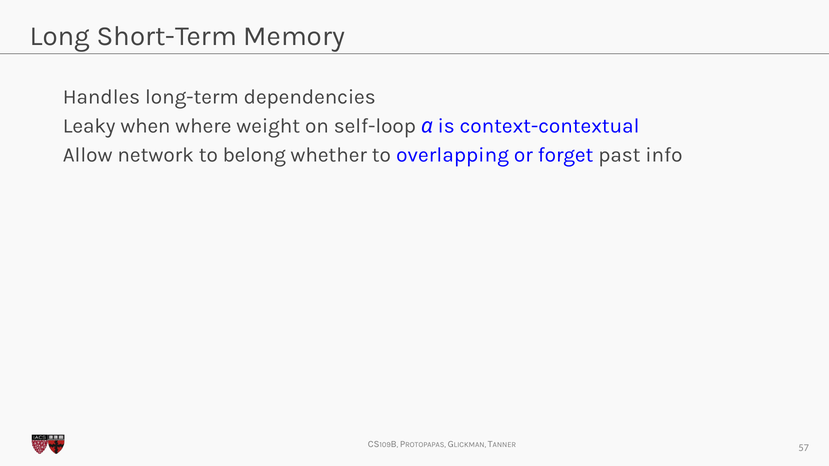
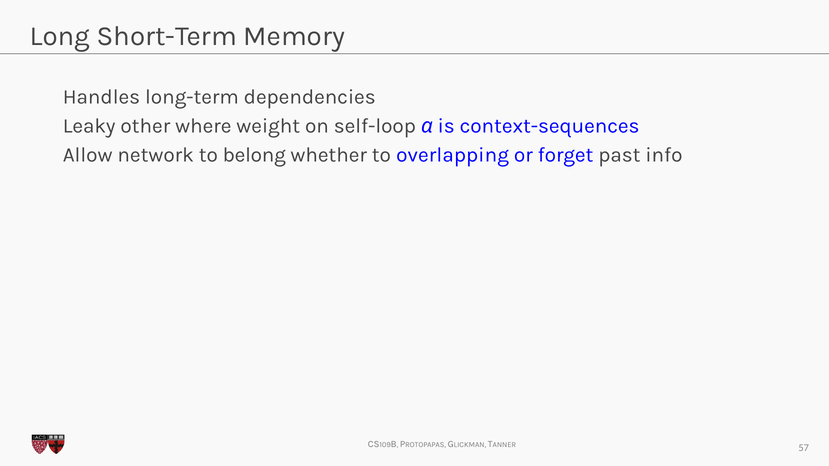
when: when -> other (145, 126)
context-contextual: context-contextual -> context-sequences (550, 126)
